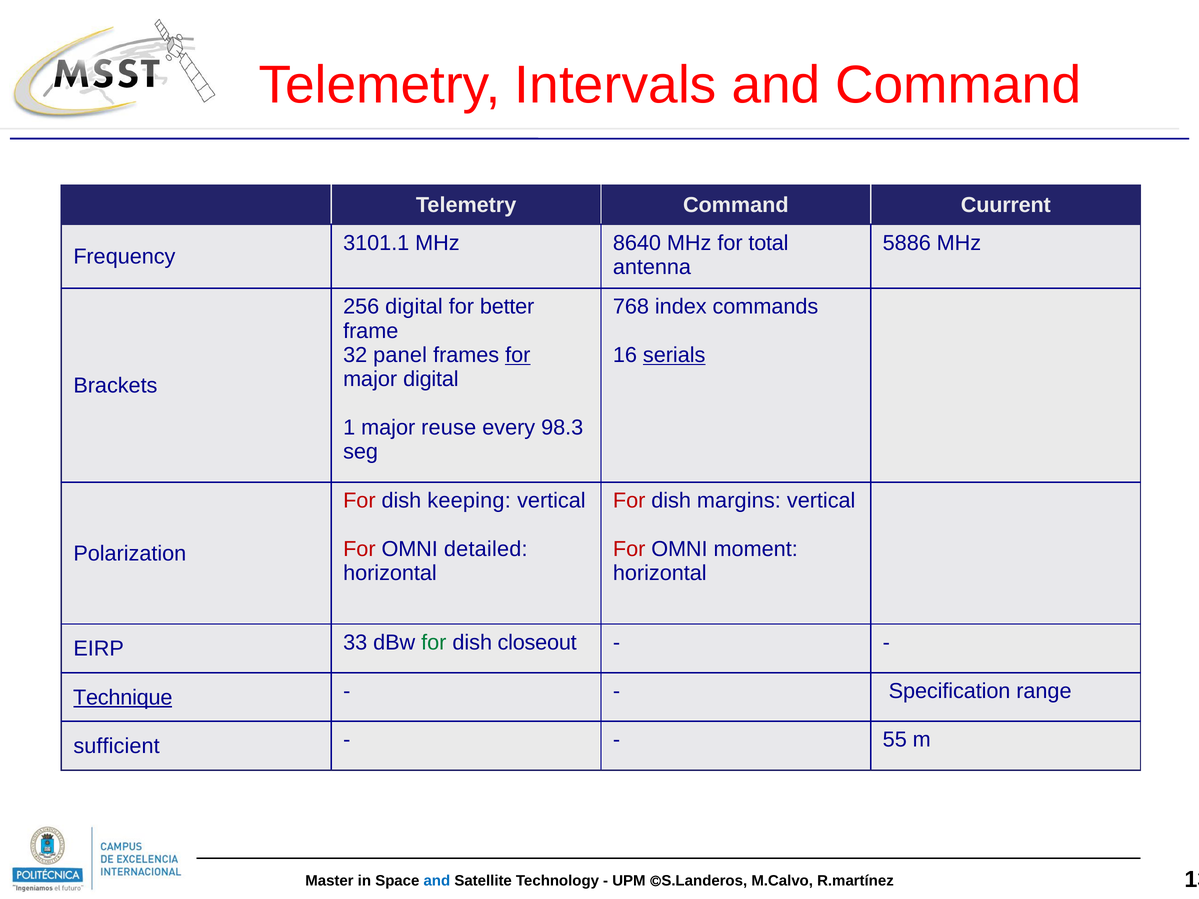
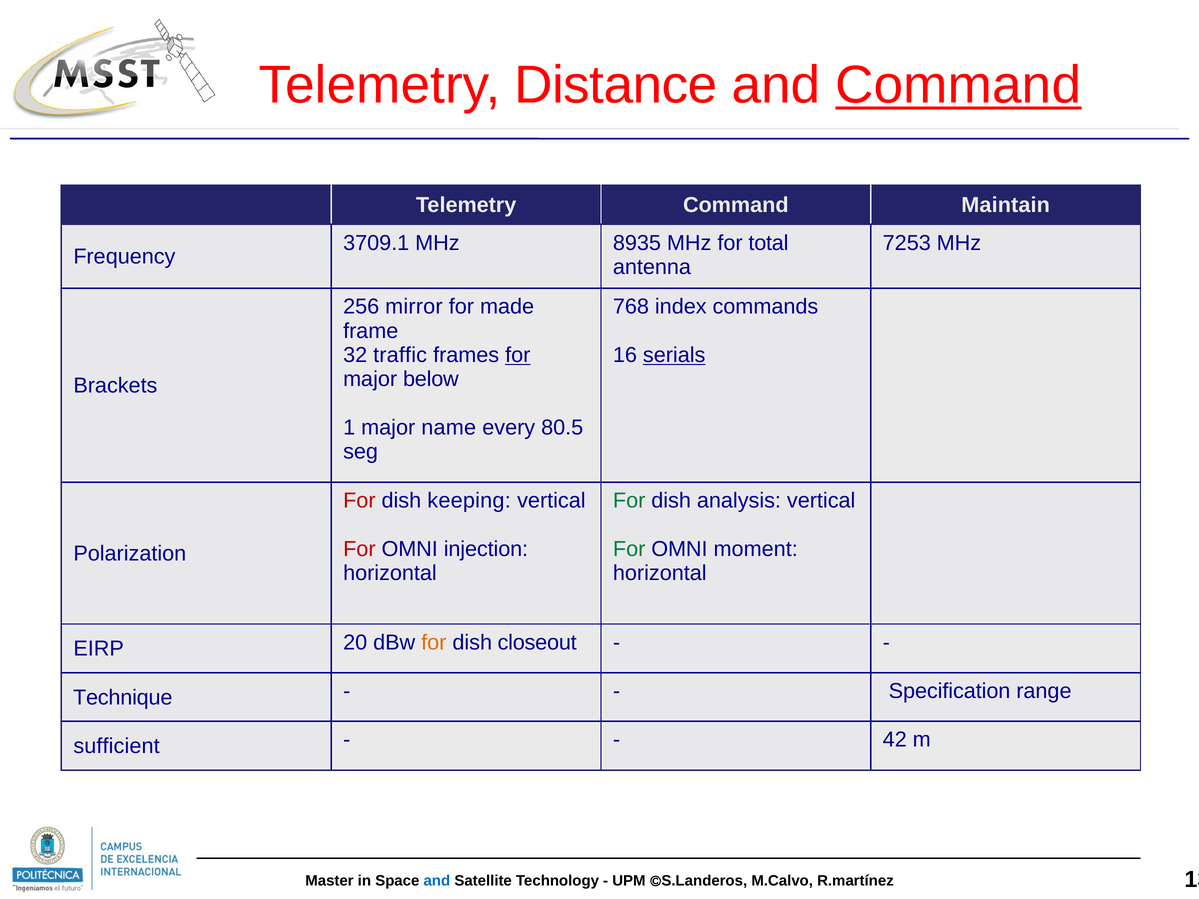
Intervals: Intervals -> Distance (616, 85)
Command underline: none -> present (958, 85)
Cuurrent: Cuurrent -> Maintain (1006, 205)
3101.1: 3101.1 -> 3709.1 (376, 243)
8640: 8640 -> 8935 (637, 243)
5886: 5886 -> 7253 (907, 243)
256 digital: digital -> mirror (414, 307)
better: better -> made (507, 307)
panel: panel -> traffic (400, 355)
major digital: digital -> below (431, 379)
reuse: reuse -> name (449, 428)
98.3: 98.3 -> 80.5 (562, 428)
For colour: red -> green (629, 501)
margins: margins -> analysis (739, 501)
detailed: detailed -> injection (486, 549)
For colour: red -> green (629, 549)
33: 33 -> 20 (355, 643)
for colour: green -> orange (434, 643)
Technique underline: present -> none (123, 698)
55: 55 -> 42 (895, 740)
